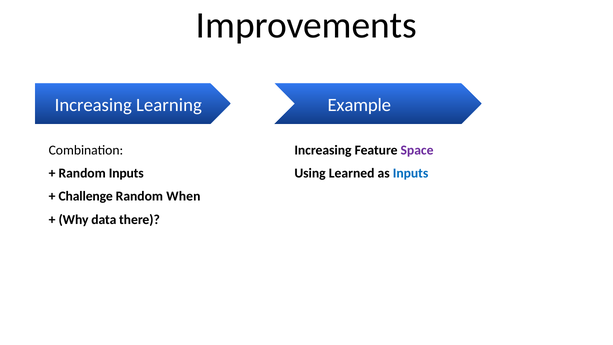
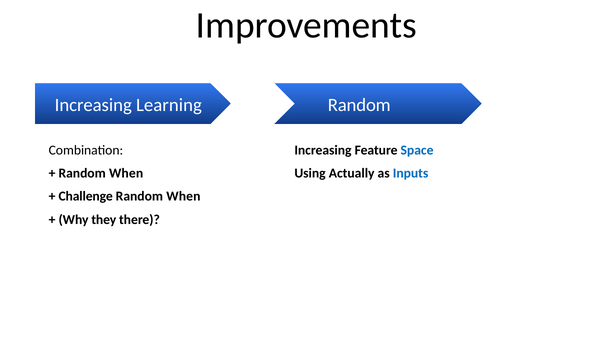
Example: Example -> Random (359, 105)
Space colour: purple -> blue (417, 150)
Inputs: Inputs -> When (126, 173)
Learned: Learned -> Actually (352, 173)
data: data -> they (104, 219)
